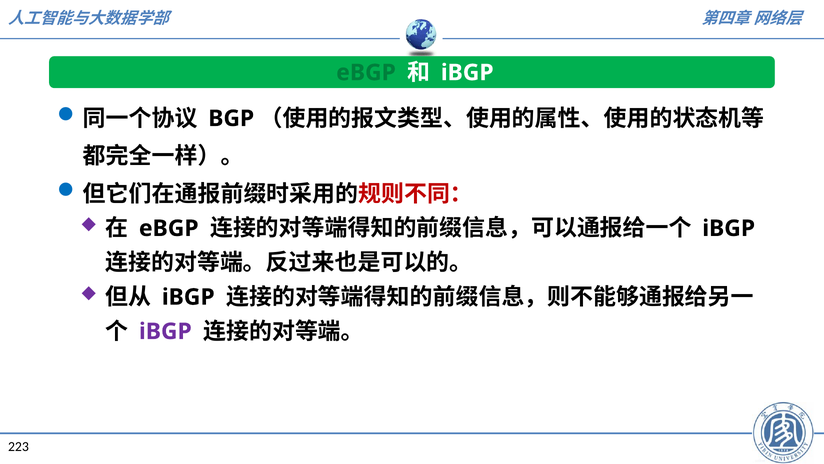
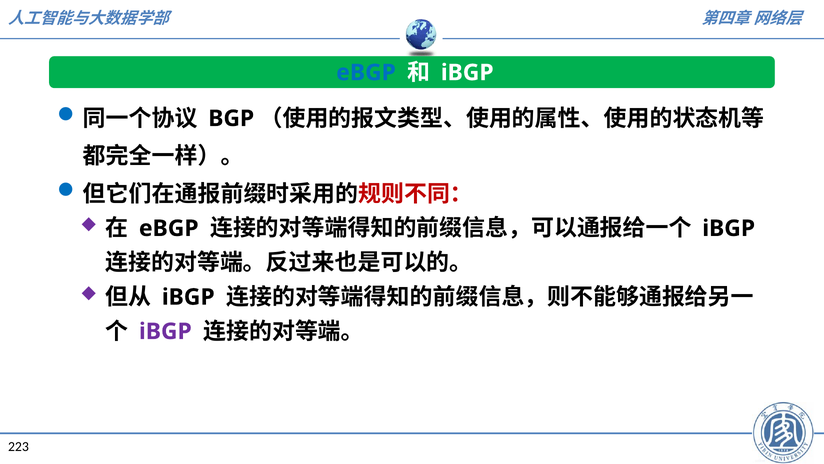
eBGP colour: green -> blue (366, 73)
